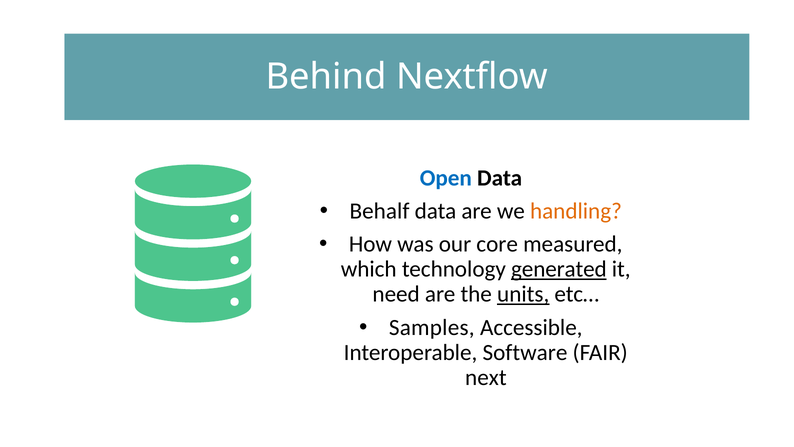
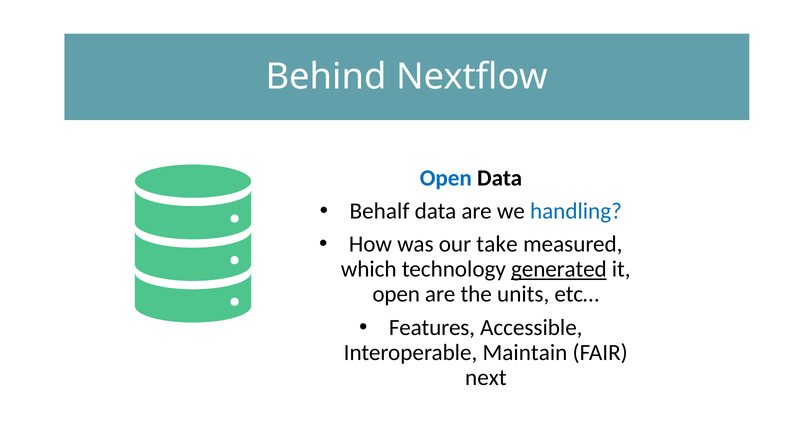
handling colour: orange -> blue (576, 211)
core: core -> take (497, 244)
need: need -> open (396, 294)
units underline: present -> none (523, 294)
Samples: Samples -> Features (432, 327)
Software: Software -> Maintain (525, 352)
